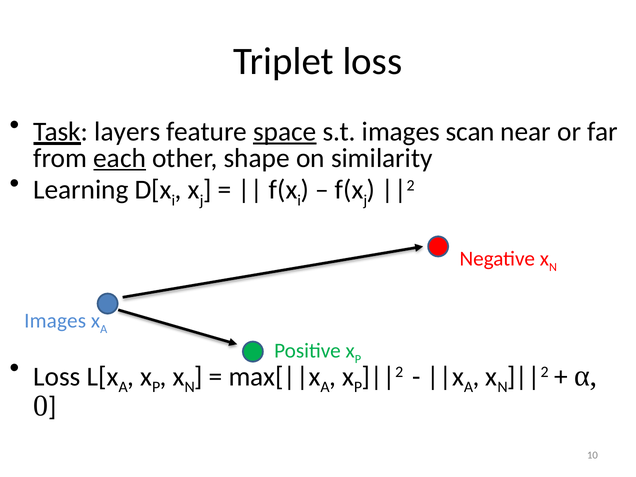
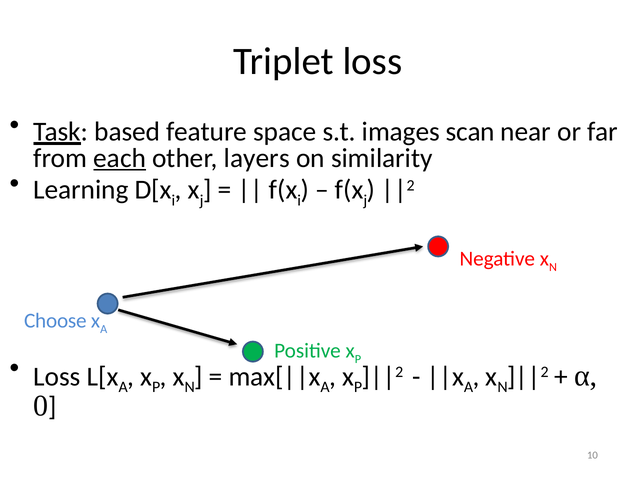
layers: layers -> based (127, 132)
space underline: present -> none (285, 132)
shape: shape -> layers (257, 158)
Images: Images -> Choose (55, 321)
